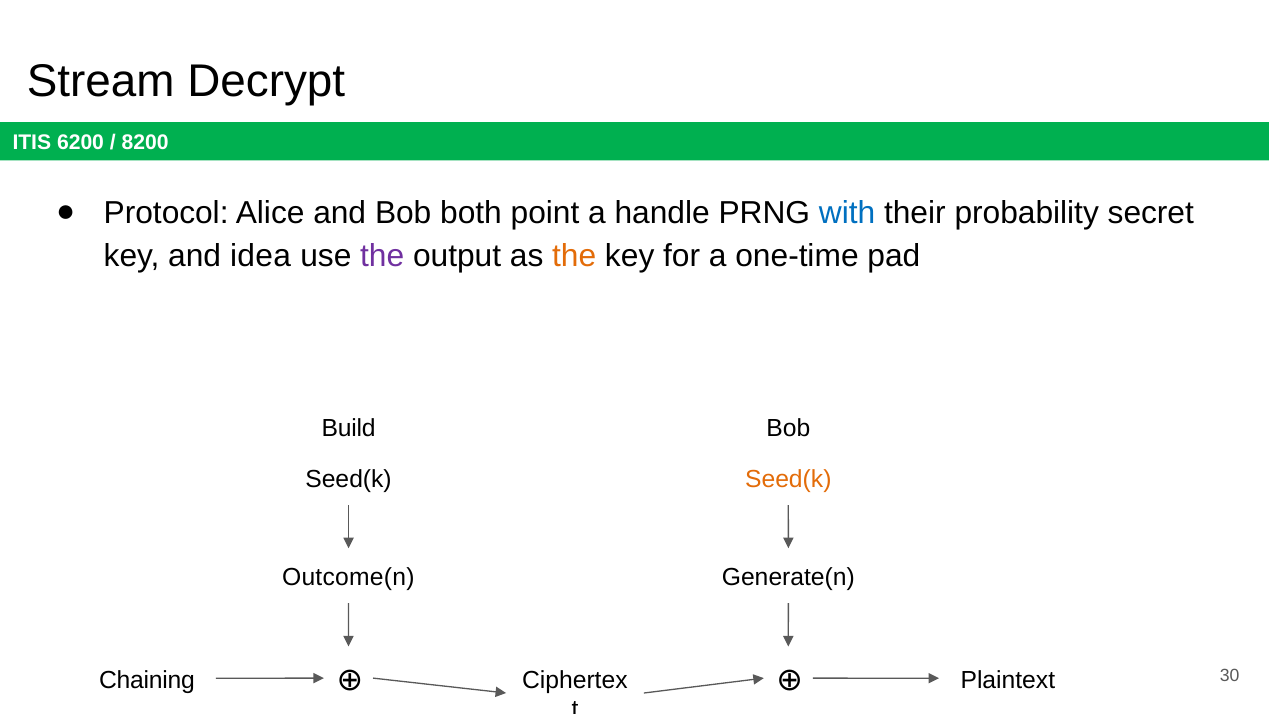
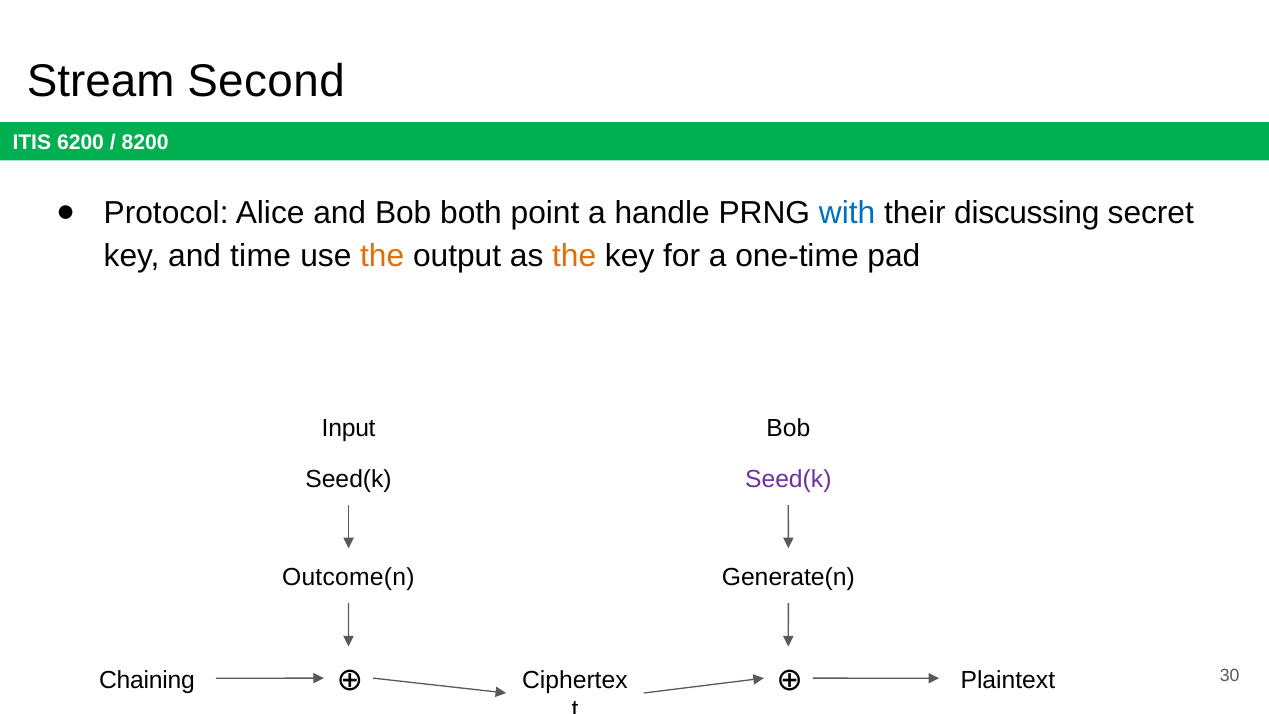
Decrypt: Decrypt -> Second (266, 81)
probability: probability -> discussing (1027, 213)
idea: idea -> time (261, 256)
the colour: purple -> orange (382, 256)
Build: Build -> Input (349, 428)
Seed(k colour: orange -> purple (788, 479)
